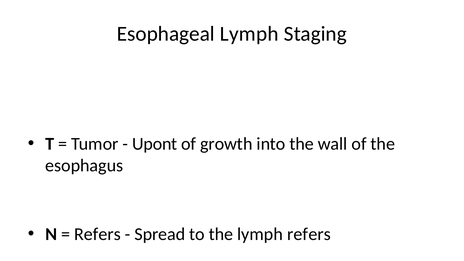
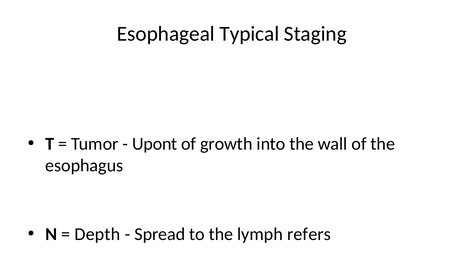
Esophageal Lymph: Lymph -> Typical (249, 34)
Refers: Refers -> Depth (97, 234)
